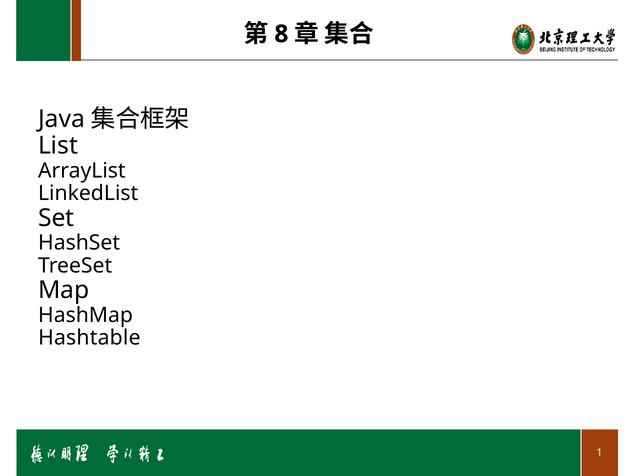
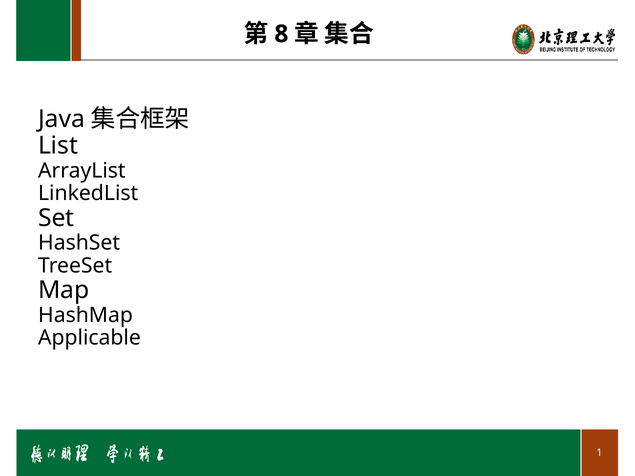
Hashtable: Hashtable -> Applicable (89, 338)
